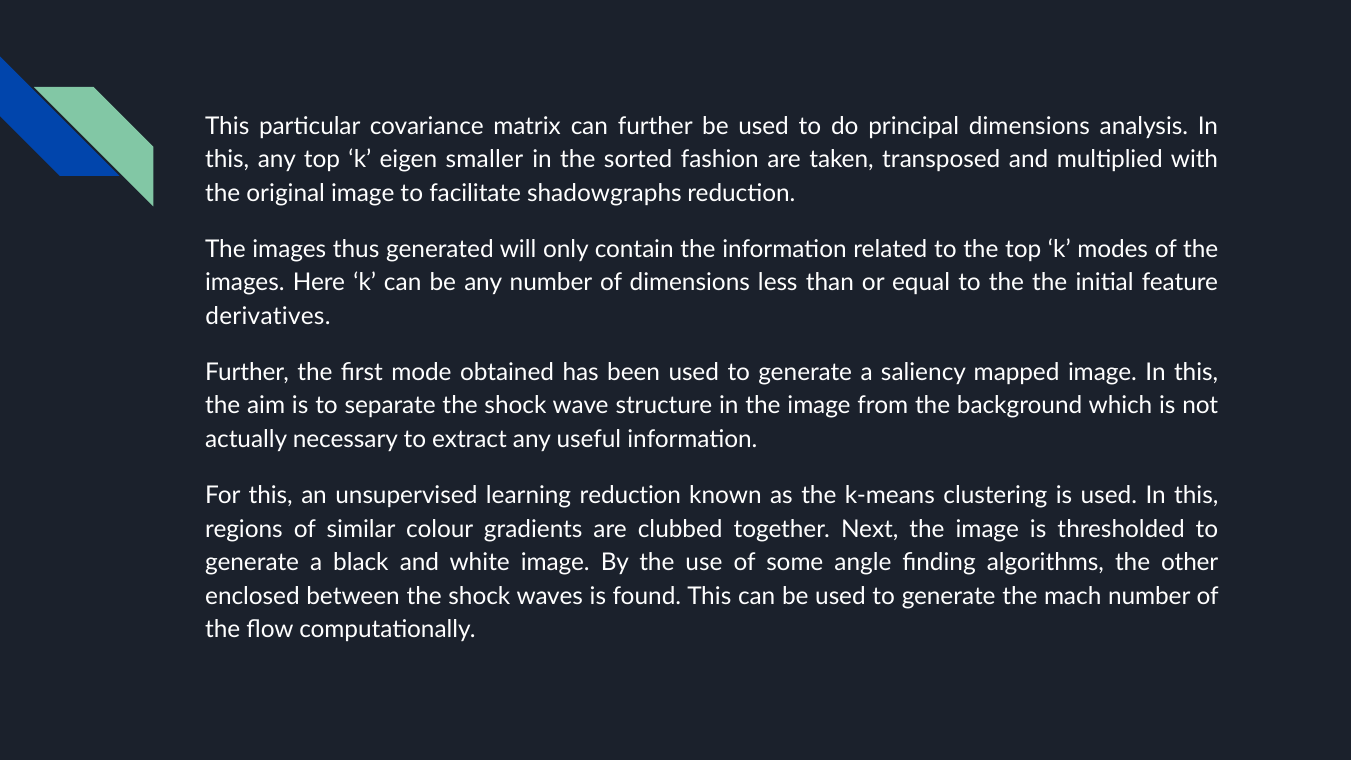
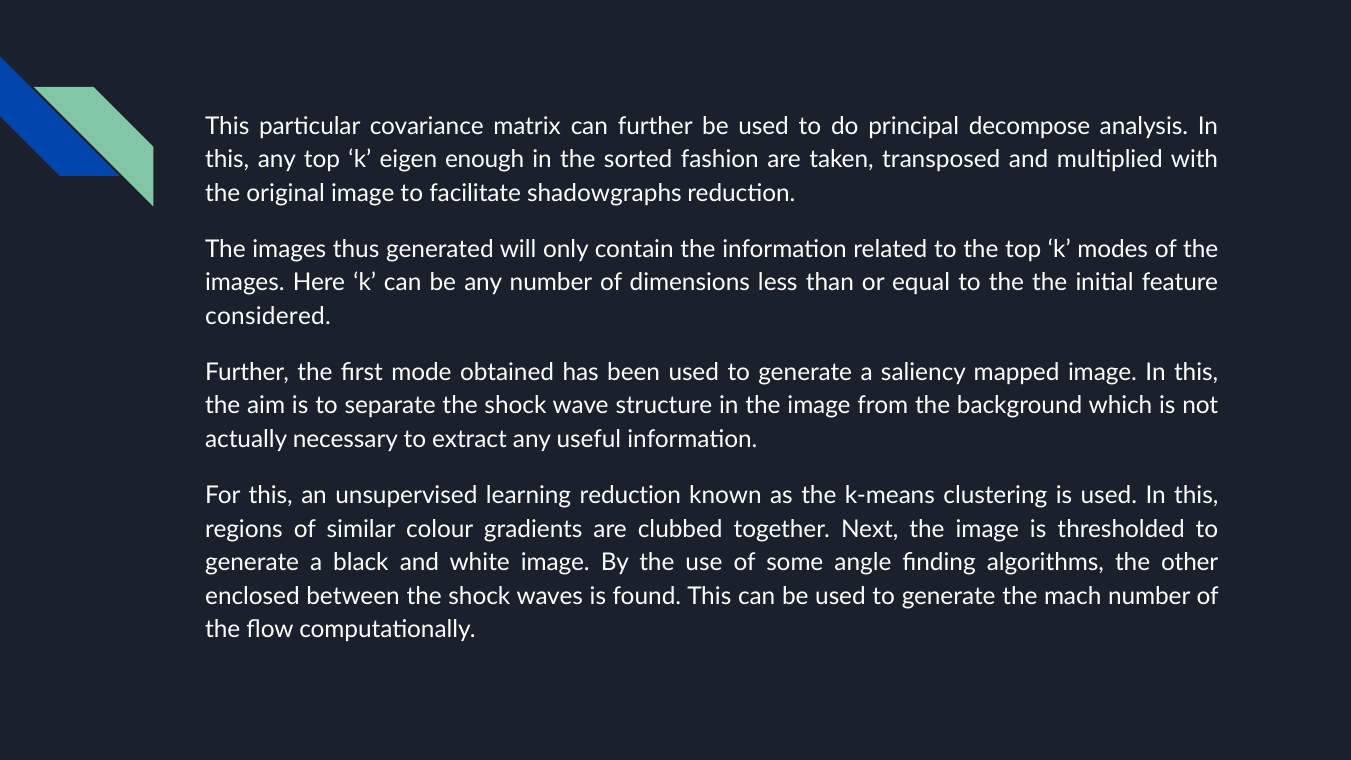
principal dimensions: dimensions -> decompose (1030, 126)
smaller: smaller -> enough (485, 160)
derivatives: derivatives -> considered (268, 316)
